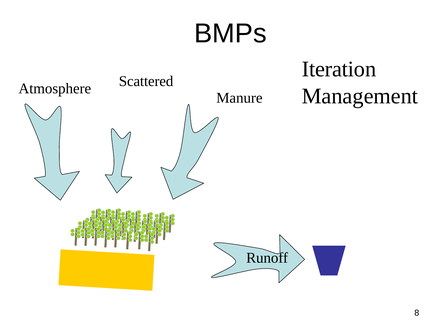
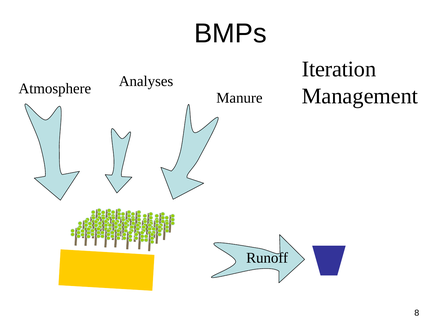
Scattered: Scattered -> Analyses (146, 81)
